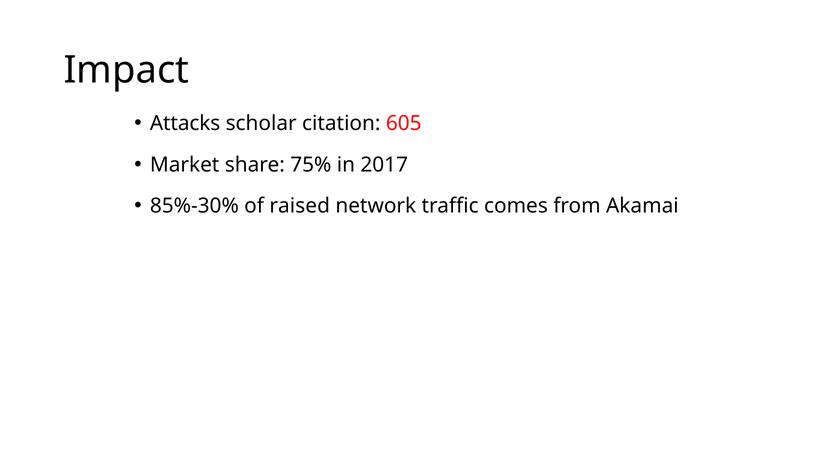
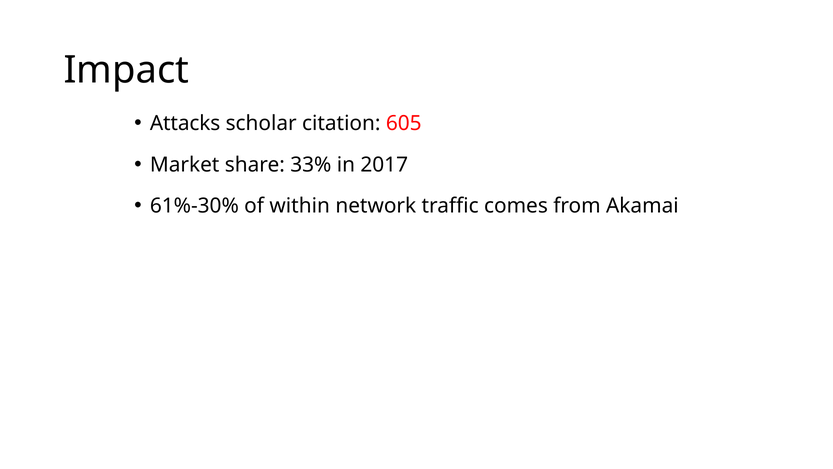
75%: 75% -> 33% (311, 165)
85%-30%: 85%-30% -> 61%-30% (194, 206)
raised: raised -> within (300, 206)
